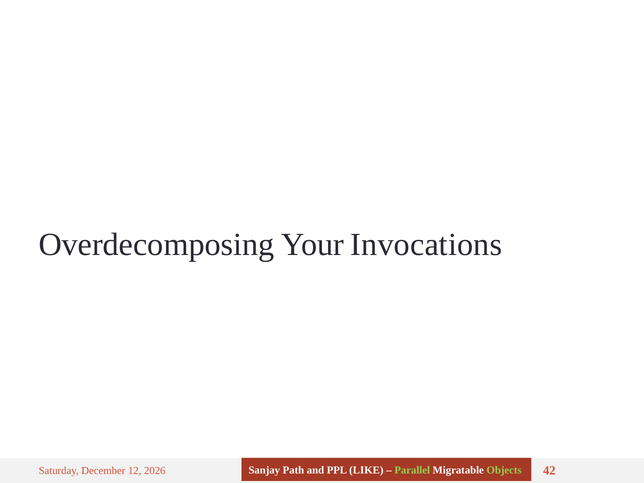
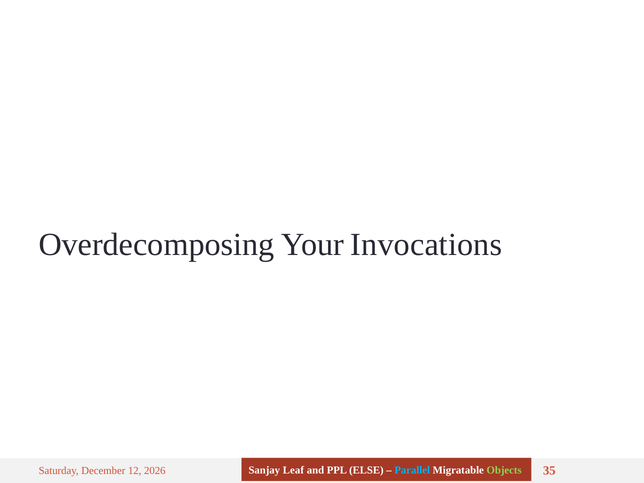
Path: Path -> Leaf (293, 470)
LIKE: LIKE -> ELSE (366, 470)
Parallel colour: light green -> light blue (412, 470)
42: 42 -> 35 (549, 471)
